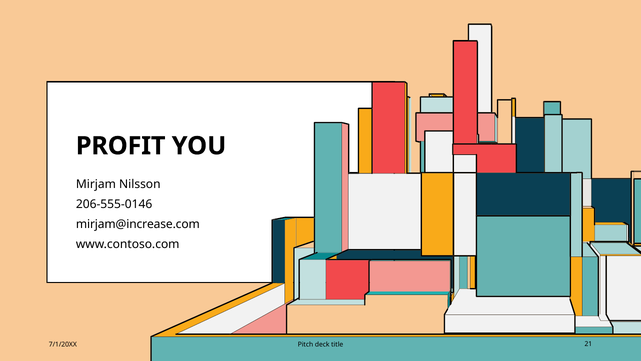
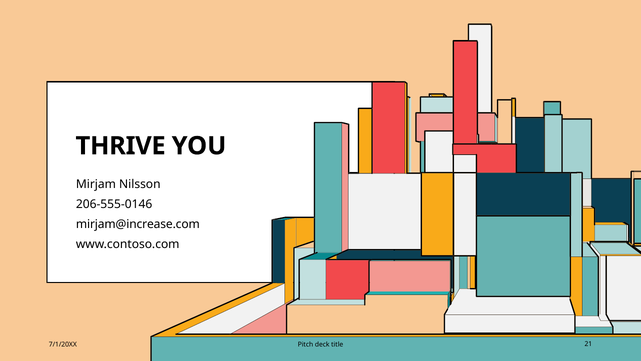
PROFIT: PROFIT -> THRIVE (121, 146)
